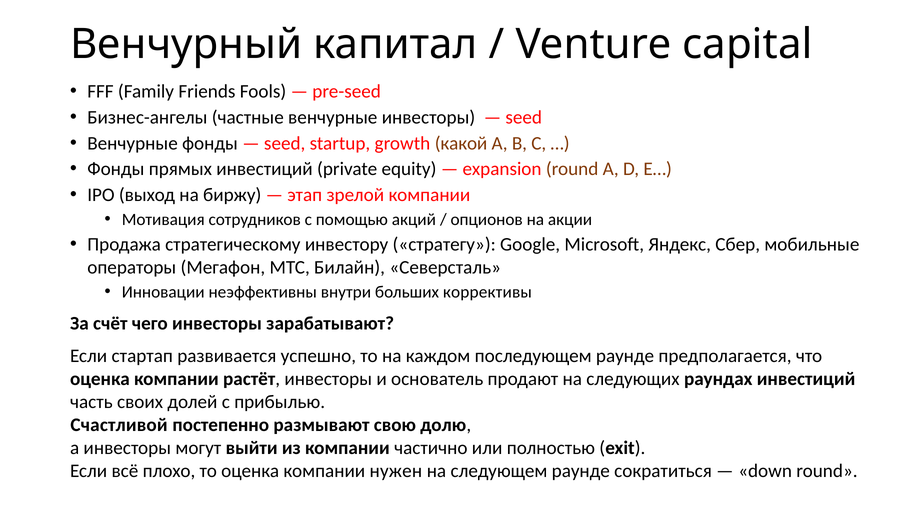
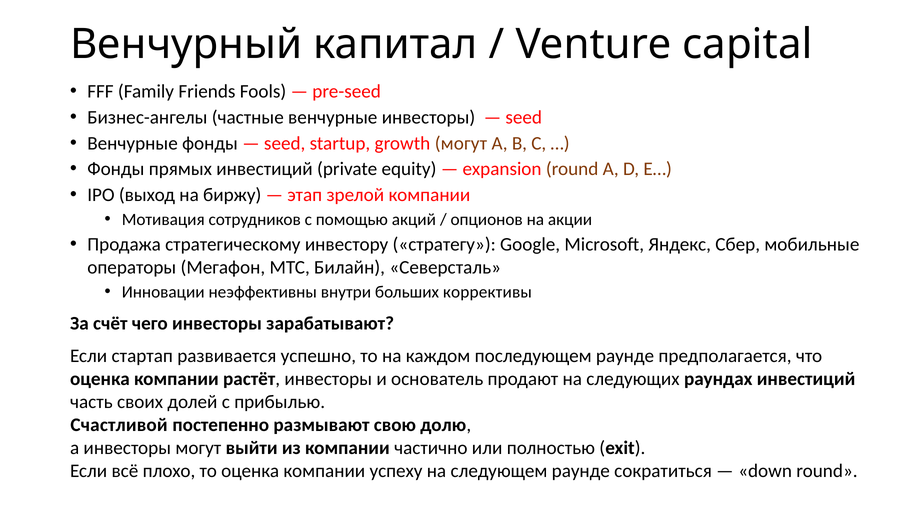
growth какой: какой -> могут (461, 143)
нужен: нужен -> успеху (396, 471)
